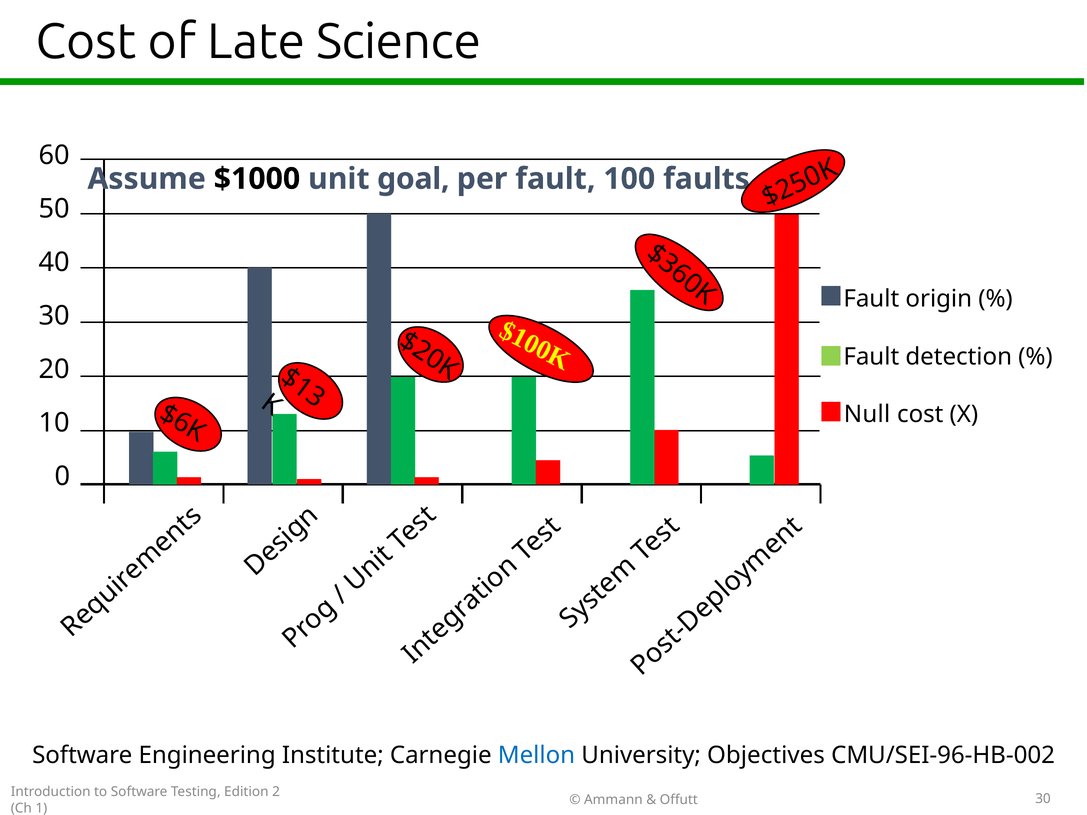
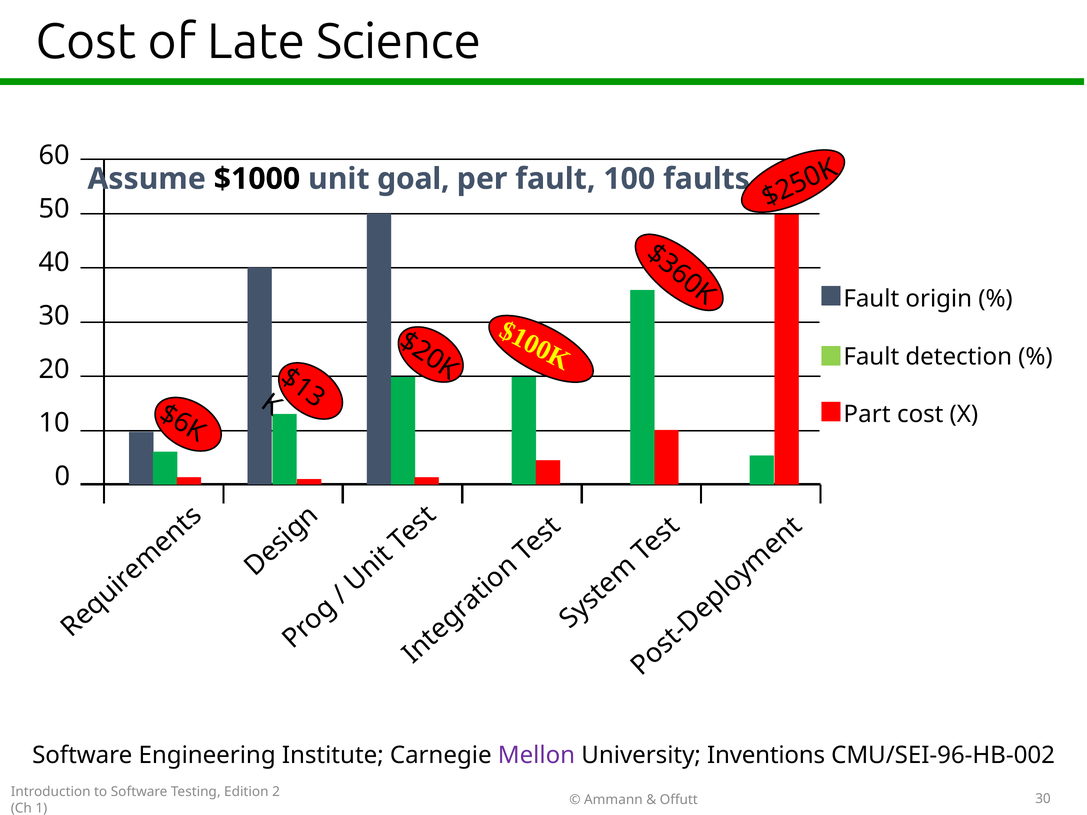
Null: Null -> Part (867, 415)
Mellon colour: blue -> purple (536, 755)
Objectives: Objectives -> Inventions (766, 755)
